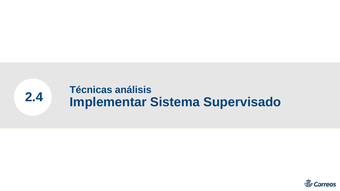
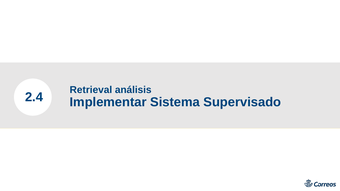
Técnicas: Técnicas -> Retrieval (91, 90)
